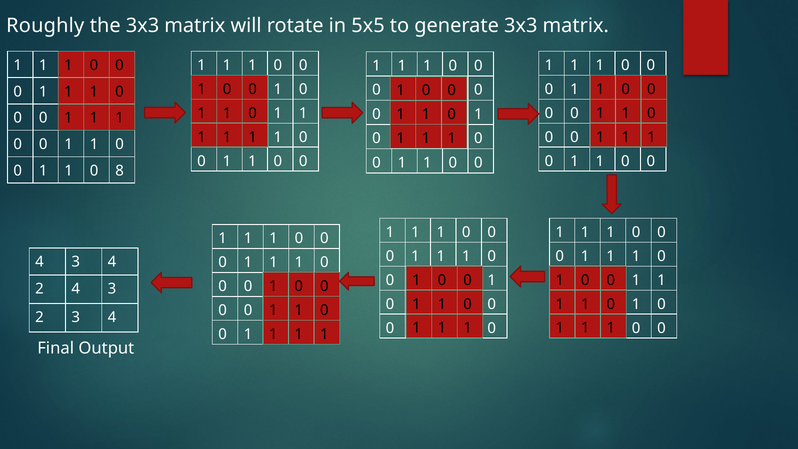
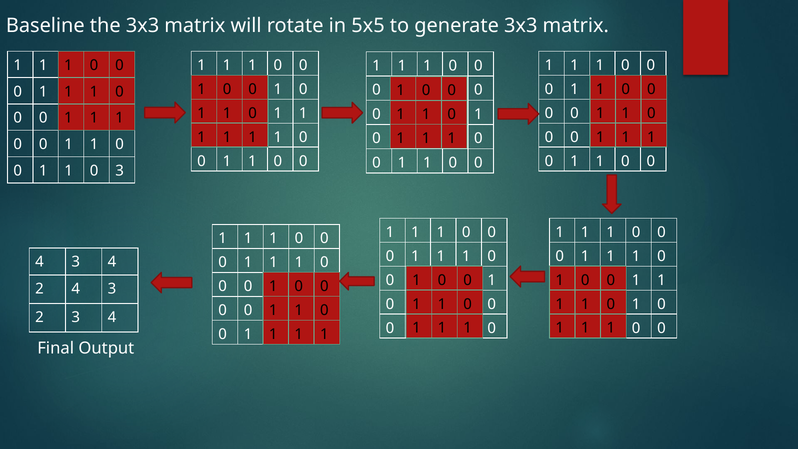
Roughly: Roughly -> Baseline (45, 26)
0 8: 8 -> 3 (120, 171)
